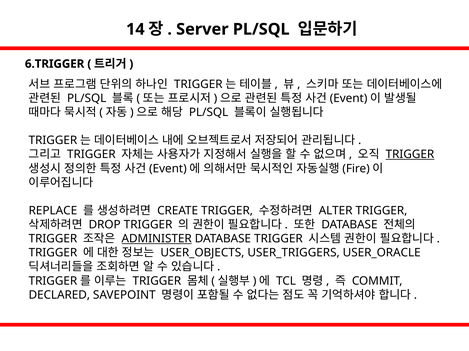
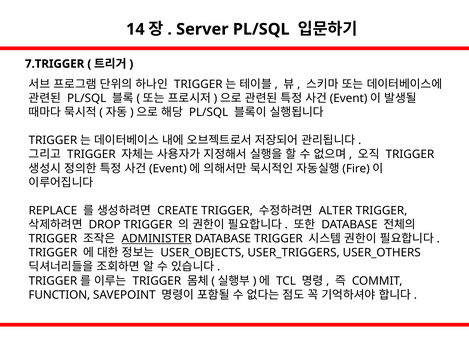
6.TRIGGER: 6.TRIGGER -> 7.TRIGGER (55, 64)
TRIGGER underline: present -> none (410, 155)
USER_ORACLE: USER_ORACLE -> USER_OTHERS (382, 253)
DECLARED: DECLARED -> FUNCTION (59, 295)
